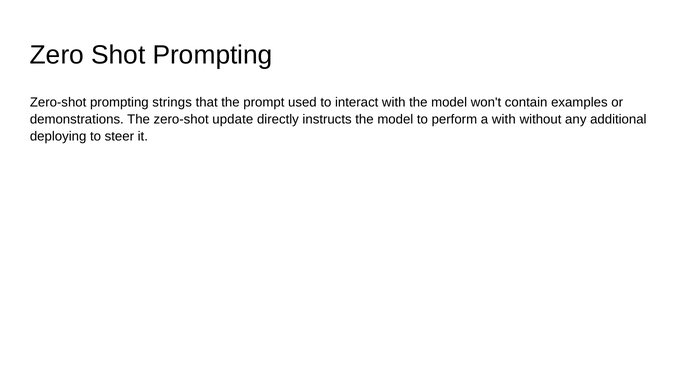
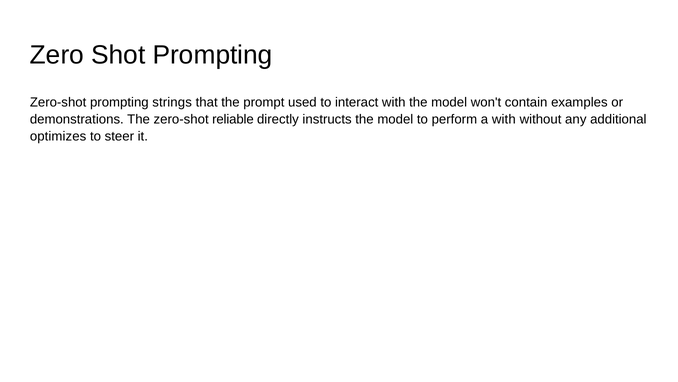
update: update -> reliable (233, 119)
deploying: deploying -> optimizes (58, 136)
